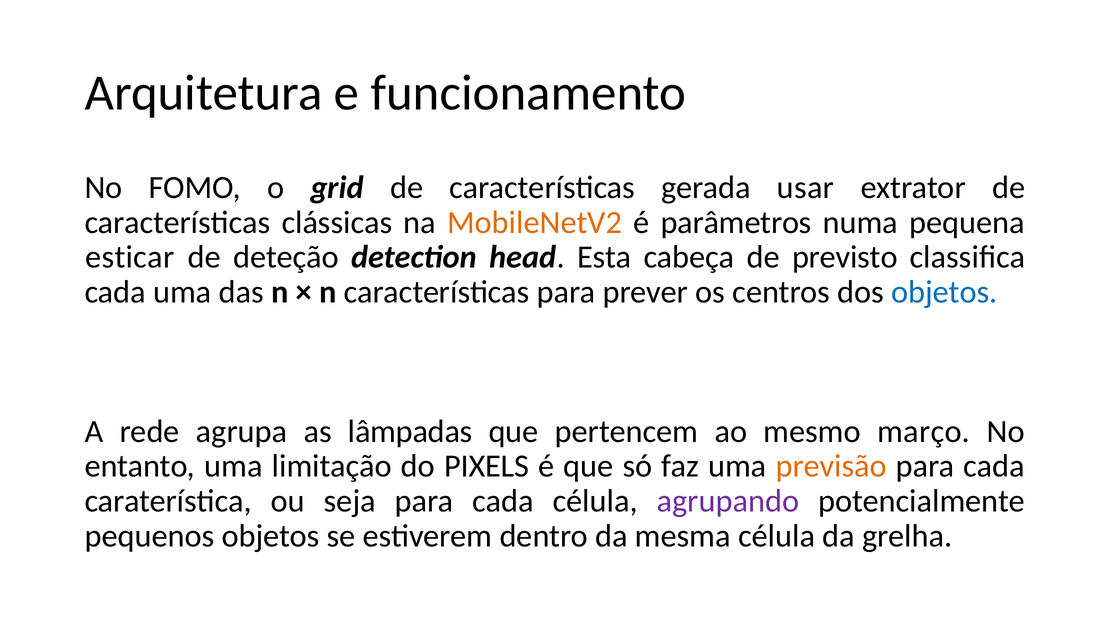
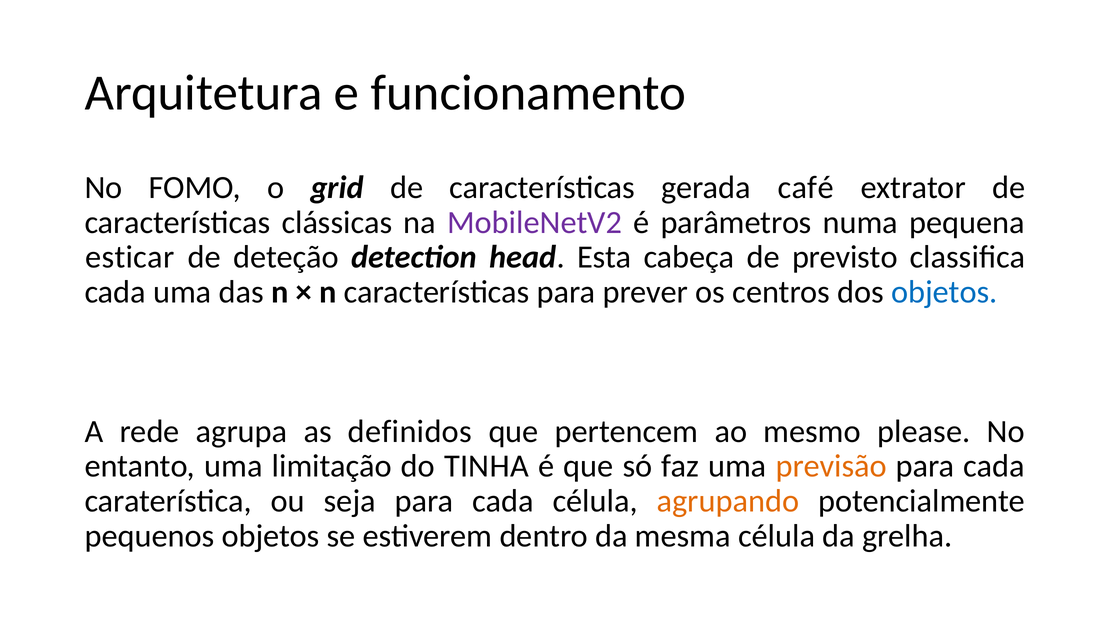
usar: usar -> café (806, 188)
MobileNetV2 colour: orange -> purple (535, 223)
lâmpadas: lâmpadas -> definidos (410, 432)
março: março -> please (924, 432)
PIXELS: PIXELS -> TINHA (486, 467)
agrupando colour: purple -> orange (728, 501)
